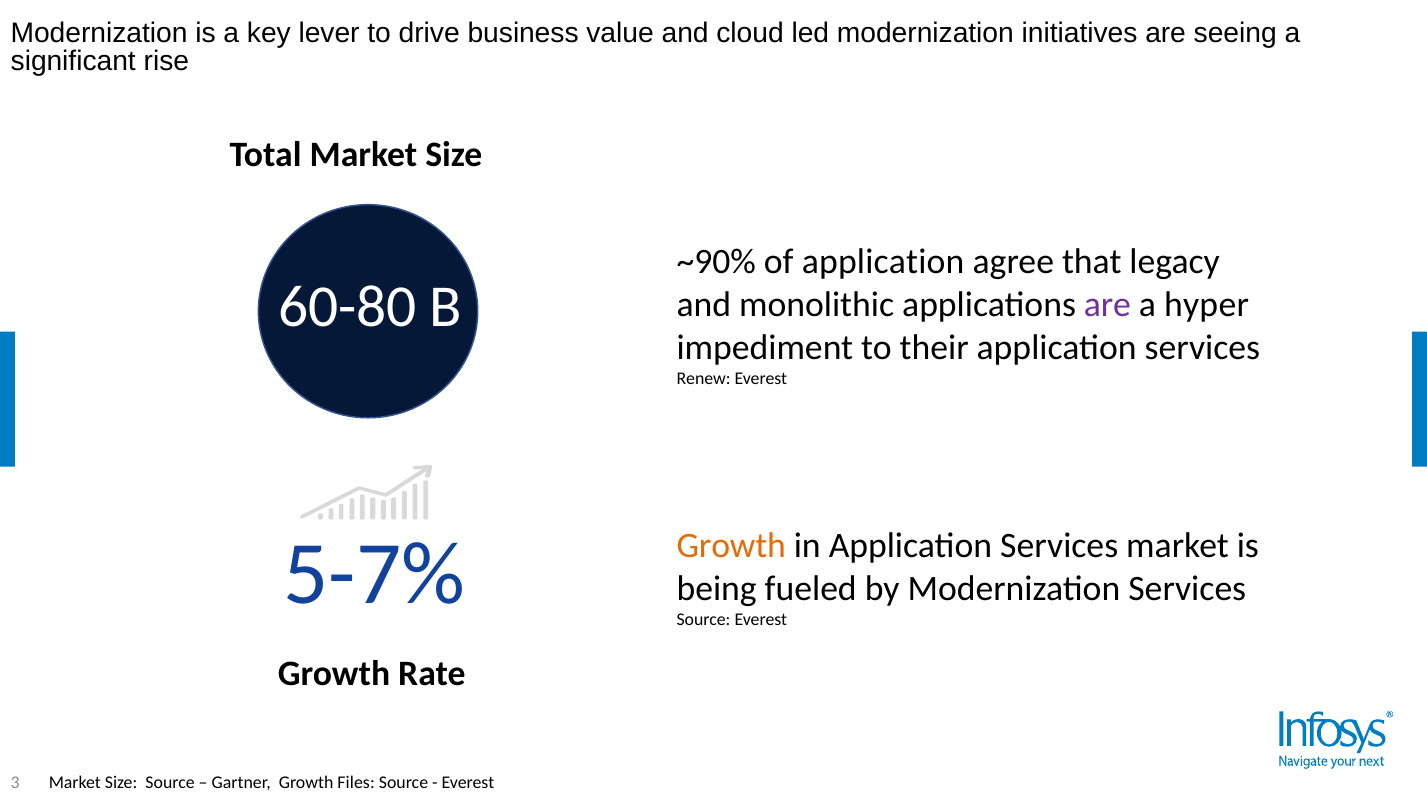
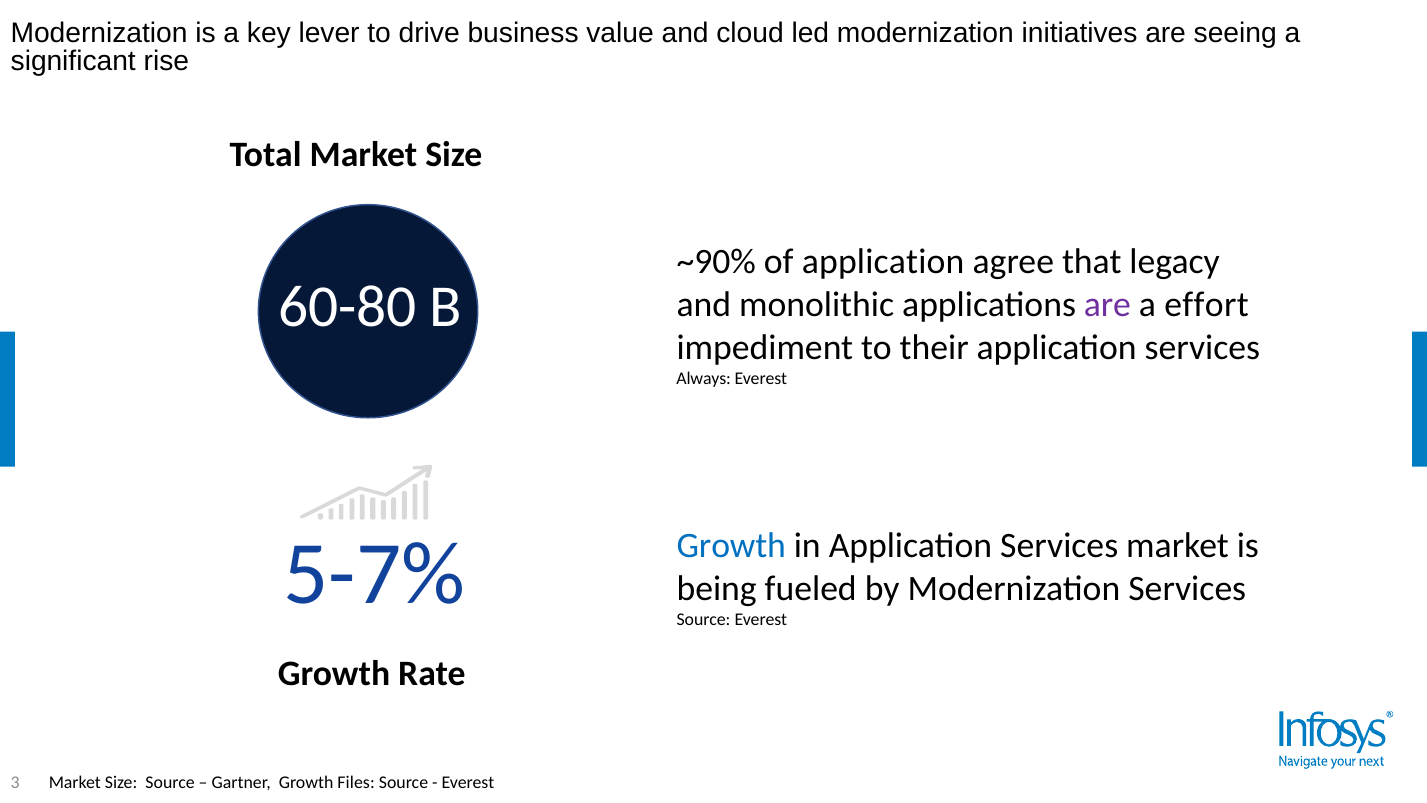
hyper: hyper -> effort (1206, 304)
Renew: Renew -> Always (704, 378)
Growth colour: orange -> blue (731, 545)
